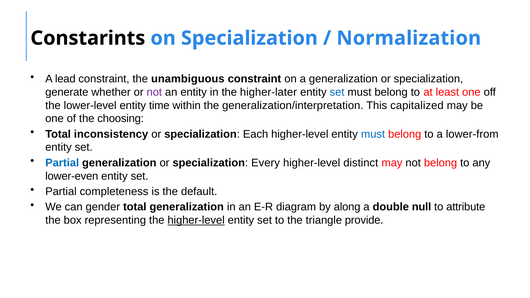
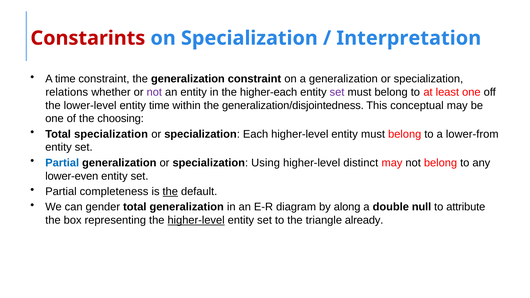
Constarints colour: black -> red (88, 38)
Normalization: Normalization -> Interpretation (409, 38)
A lead: lead -> time (65, 79)
the unambiguous: unambiguous -> generalization (188, 79)
generate: generate -> relations (67, 92)
higher-later: higher-later -> higher-each (269, 92)
set colour: blue -> purple (337, 92)
generalization/interpretation: generalization/interpretation -> generalization/disjointedness (293, 105)
capitalized: capitalized -> conceptual (417, 105)
Total inconsistency: inconsistency -> specialization (111, 134)
must colour: blue -> black (373, 134)
Every: Every -> Using (266, 163)
the underline: none -> present (170, 192)
provide: provide -> already (364, 220)
